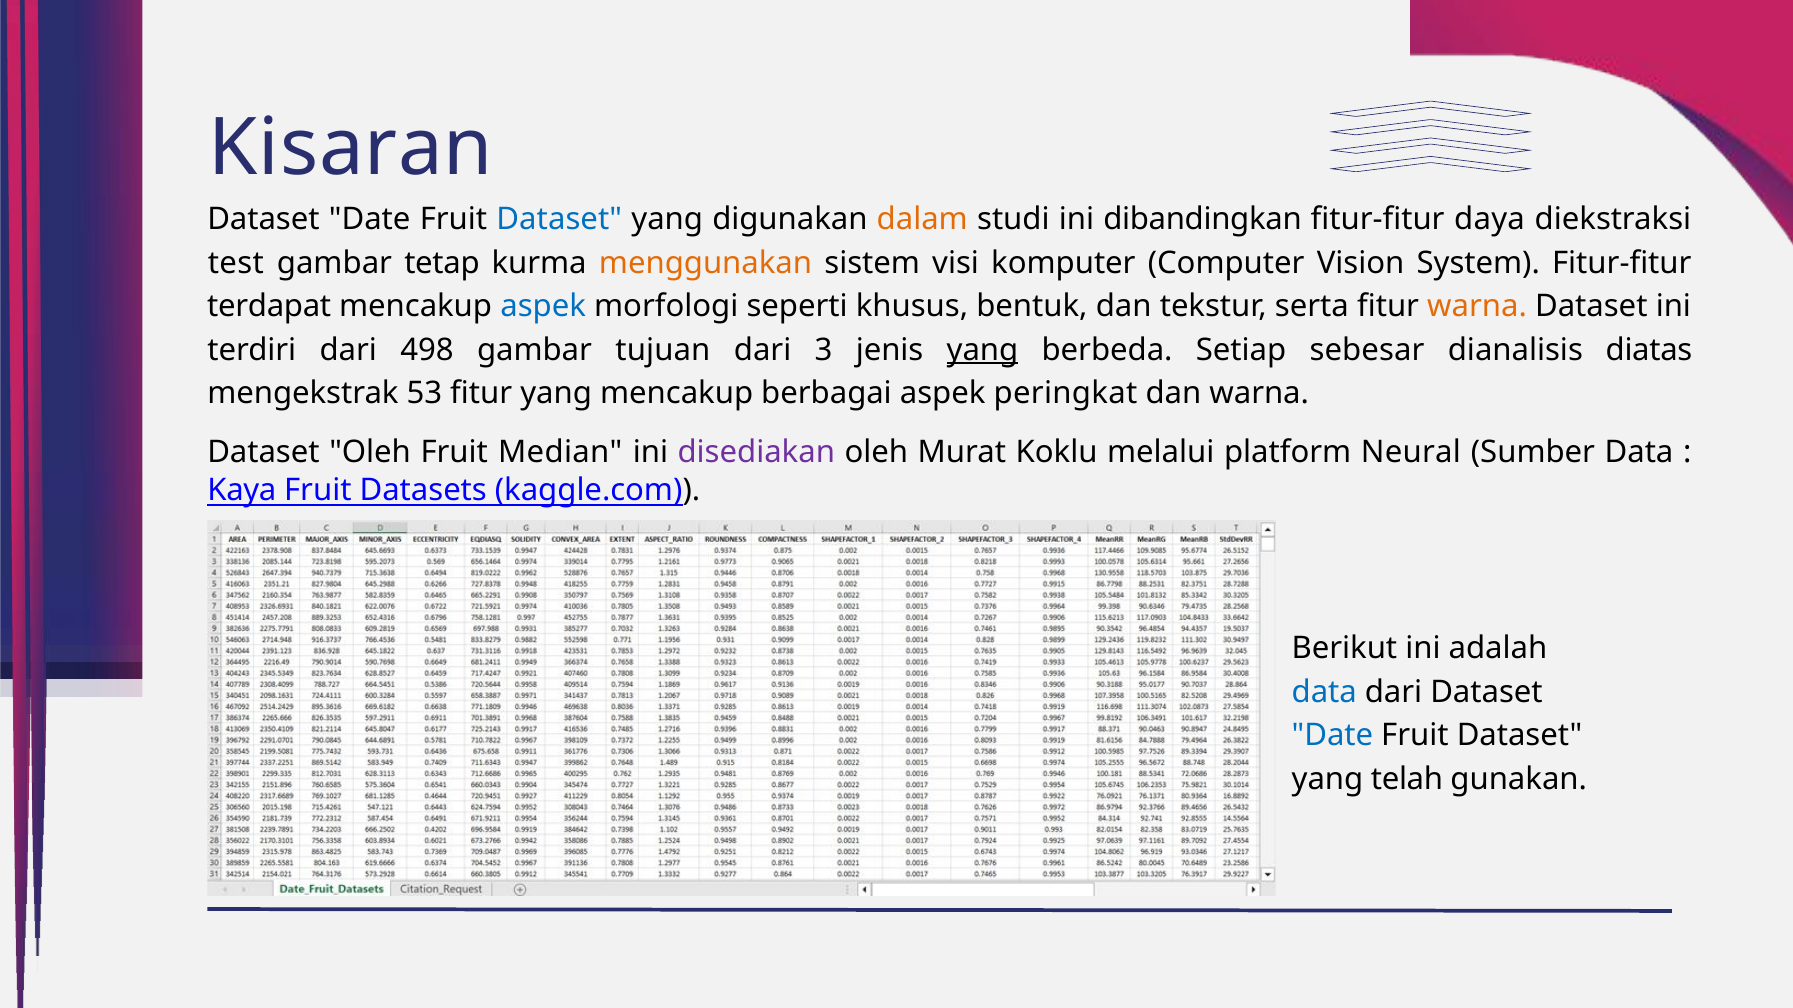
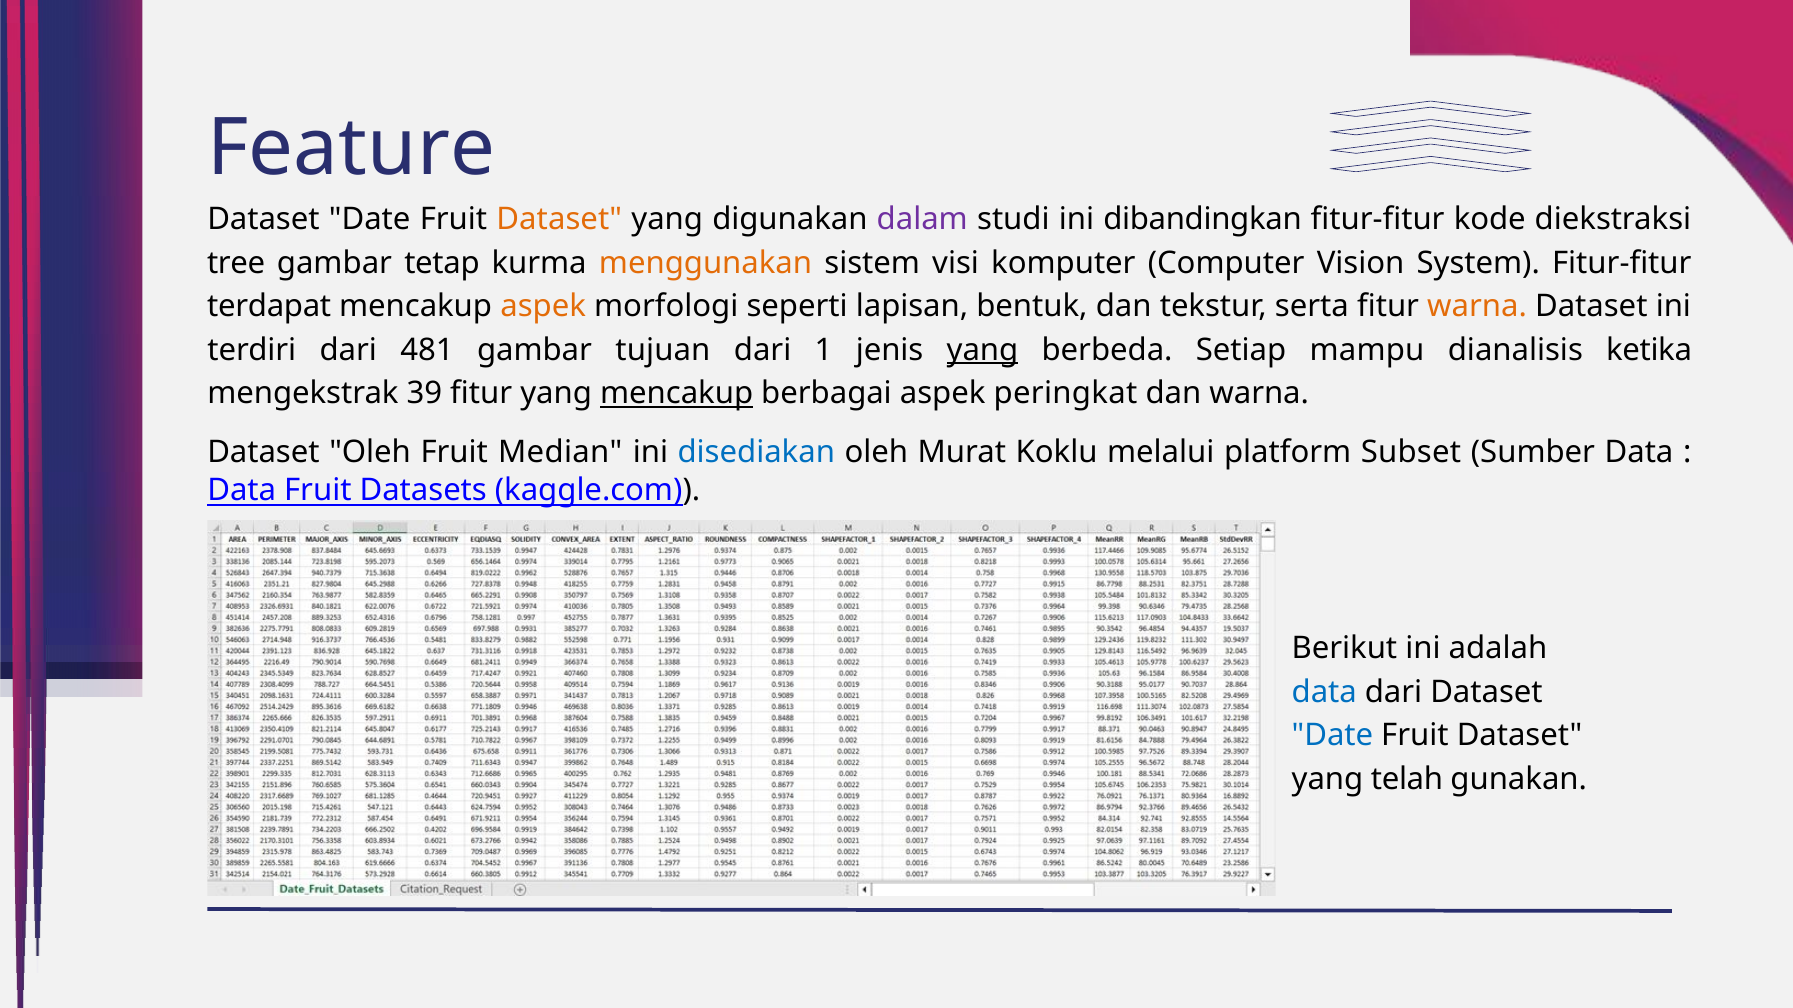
Kisaran: Kisaran -> Feature (351, 149)
Dataset colour: blue -> orange (559, 219)
dalam colour: orange -> purple (922, 219)
daya: daya -> kode (1490, 219)
test: test -> tree (236, 263)
aspek colour: blue -> orange (543, 307)
khusus: khusus -> lapisan (912, 307)
498: 498 -> 481 (427, 350)
3: 3 -> 1 (824, 350)
sebesar: sebesar -> mampu (1367, 350)
diatas: diatas -> ketika (1649, 350)
53: 53 -> 39 (424, 394)
mencakup underline: none -> present (677, 394)
disediakan colour: purple -> blue (756, 452)
Neural: Neural -> Subset (1411, 452)
Kaya: Kaya -> Data (242, 491)
